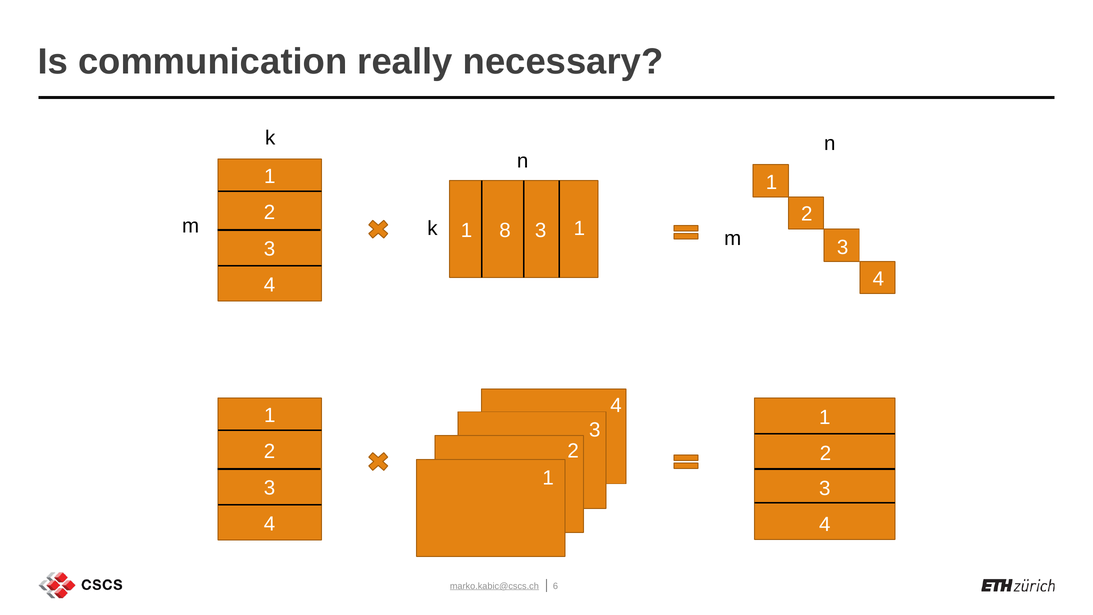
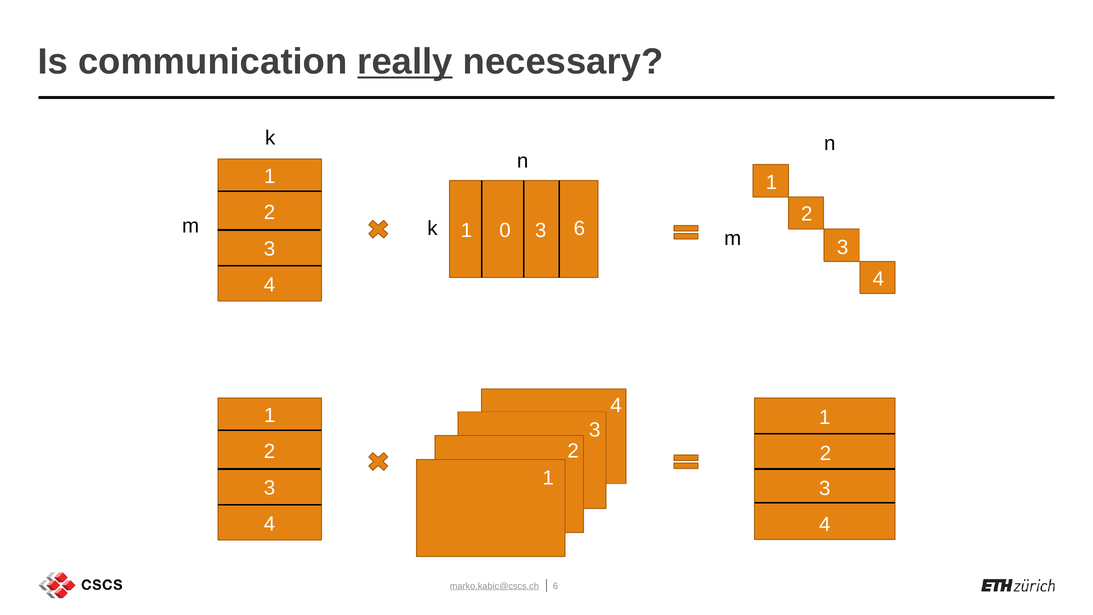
really underline: none -> present (405, 62)
8: 8 -> 0 (505, 230)
3 1: 1 -> 6 (579, 228)
